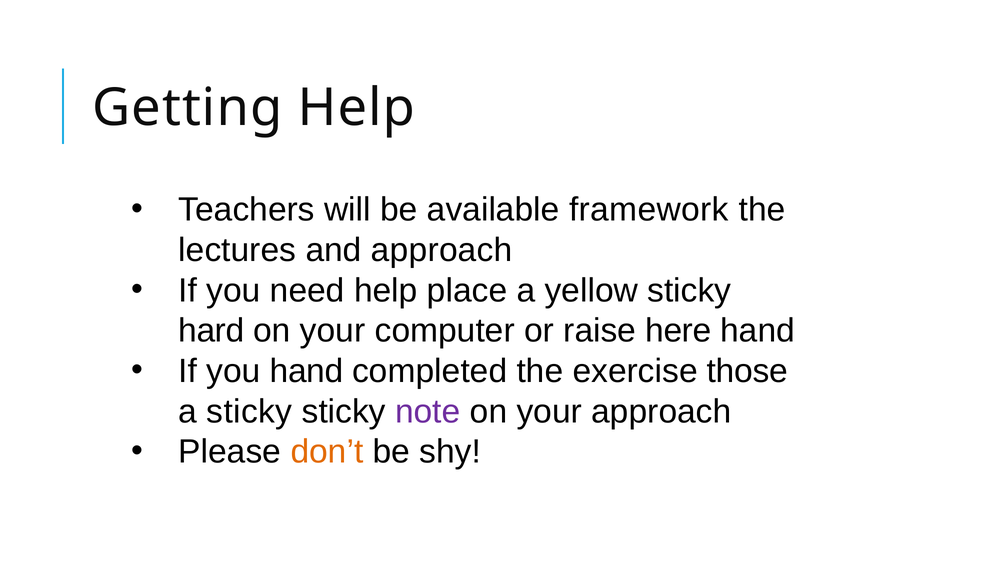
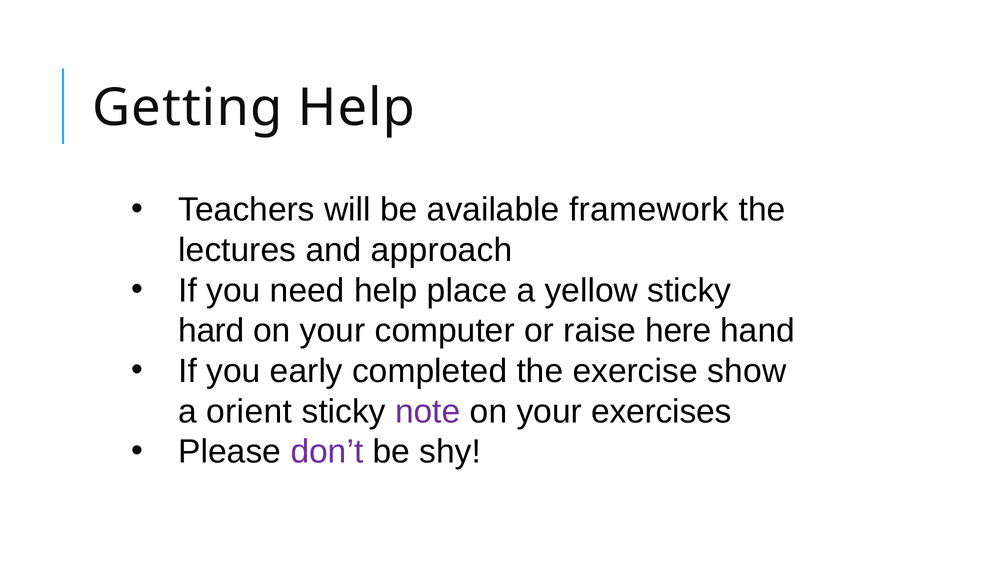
you hand: hand -> early (306, 371)
those: those -> show (747, 371)
a sticky: sticky -> orient (249, 411)
your approach: approach -> exercises (661, 411)
don’t colour: orange -> purple (327, 452)
